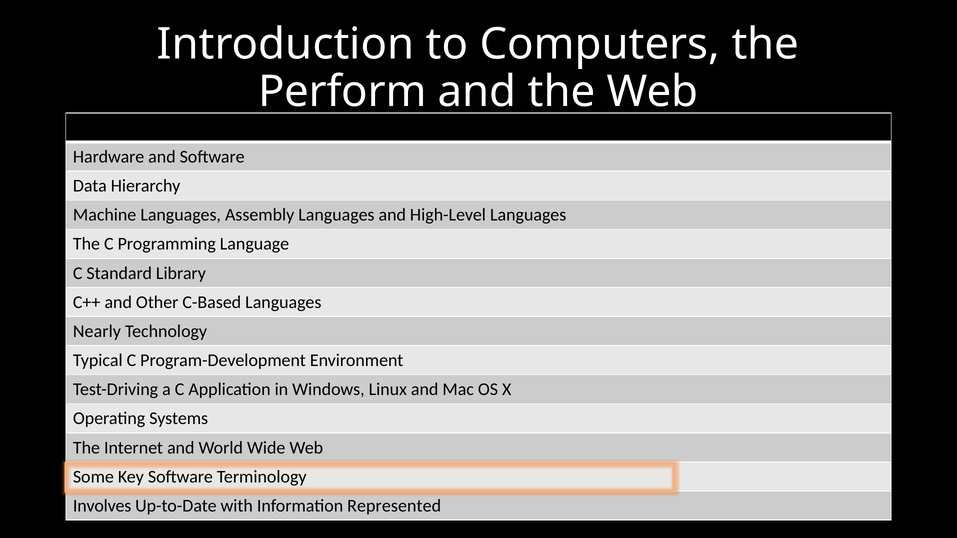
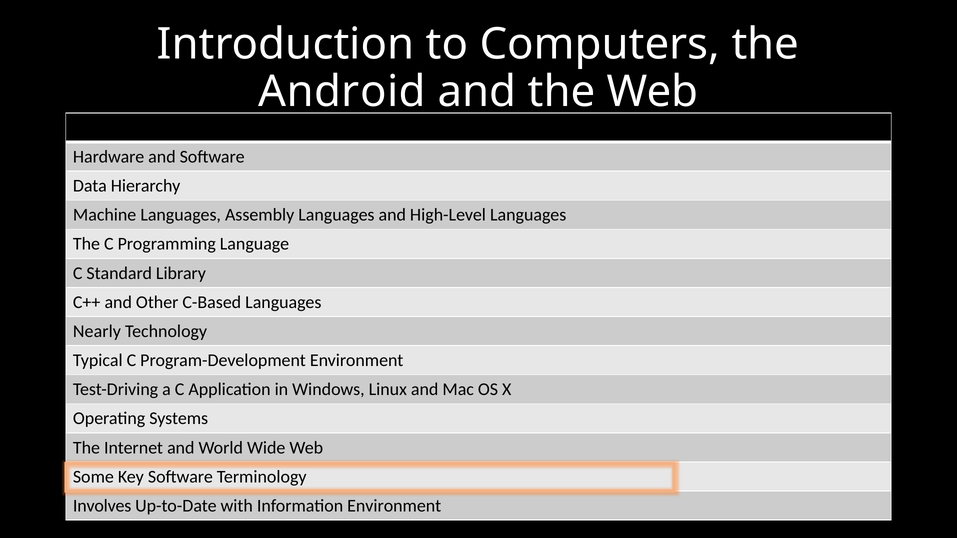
Perform: Perform -> Android (342, 92)
Information Represented: Represented -> Environment (394, 506)
